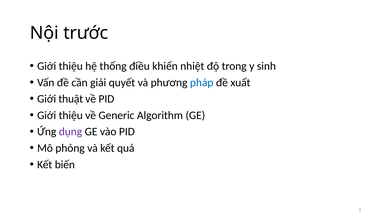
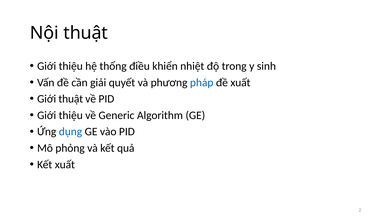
Nội trước: trước -> thuật (86, 33)
dụng colour: purple -> blue (70, 132)
Kết biến: biến -> xuất (65, 164)
